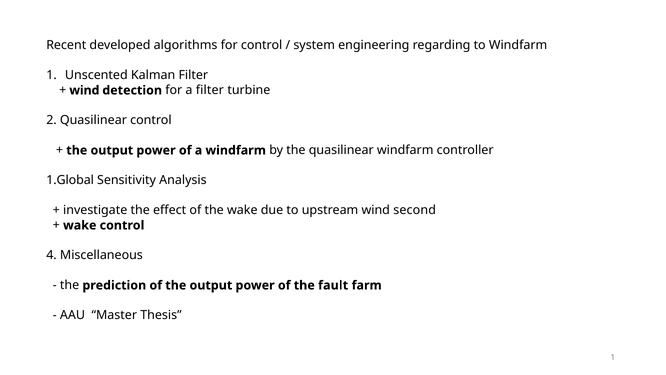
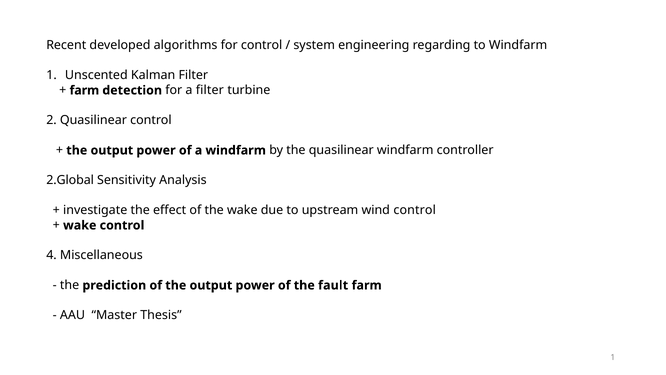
wind: wind -> farm (84, 90)
1.Global: 1.Global -> 2.Global (70, 180)
wind second: second -> control (415, 210)
